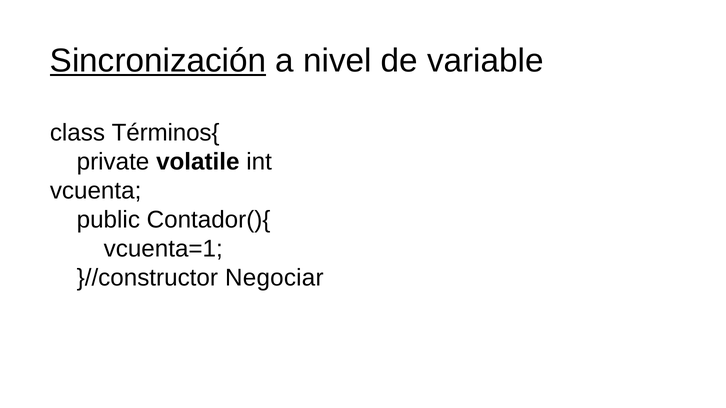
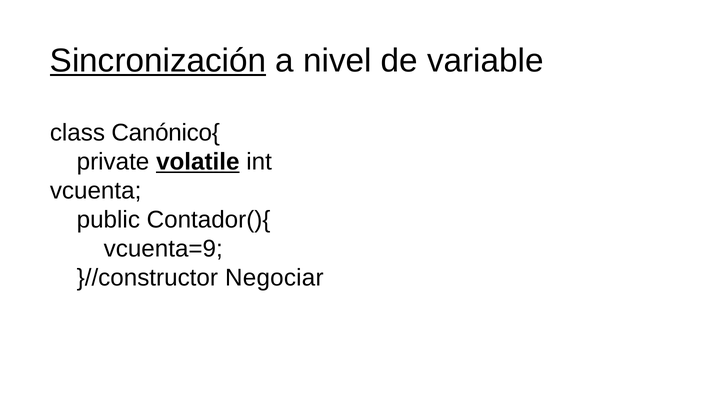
Términos{: Términos{ -> Canónico{ (166, 133)
volatile underline: none -> present (198, 162)
vcuenta=1: vcuenta=1 -> vcuenta=9 (163, 249)
